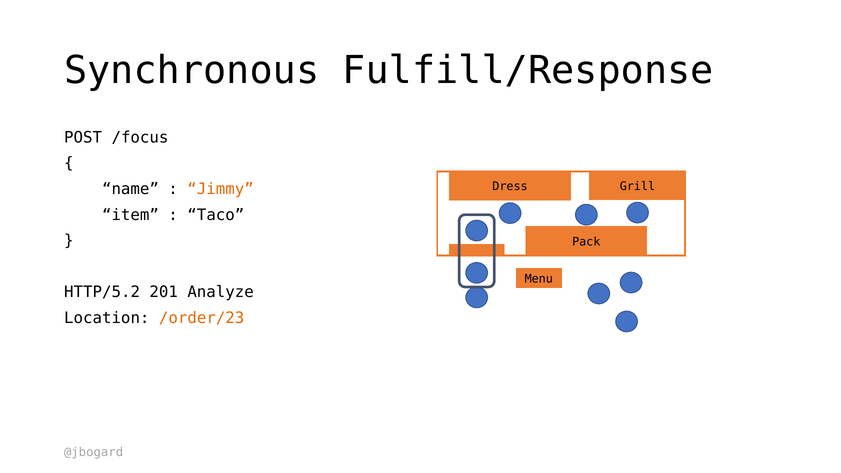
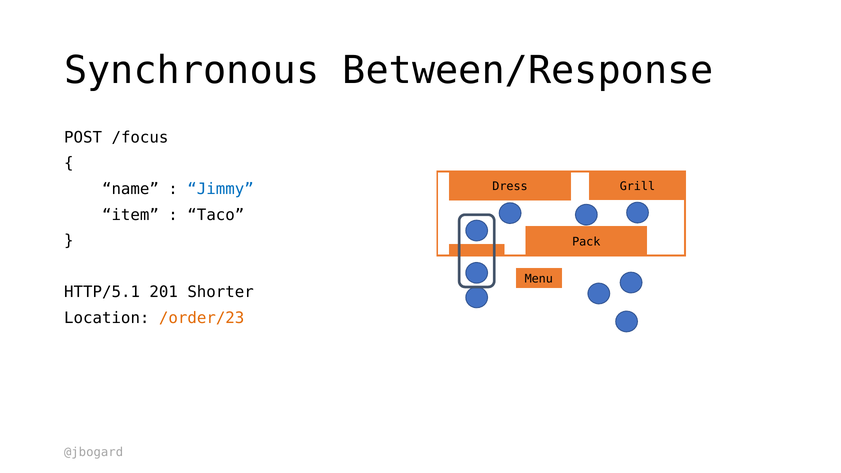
Fulfill/Response: Fulfill/Response -> Between/Response (528, 71)
Jimmy colour: orange -> blue (221, 189)
HTTP/5.2: HTTP/5.2 -> HTTP/5.1 (102, 292)
Analyze: Analyze -> Shorter (221, 292)
